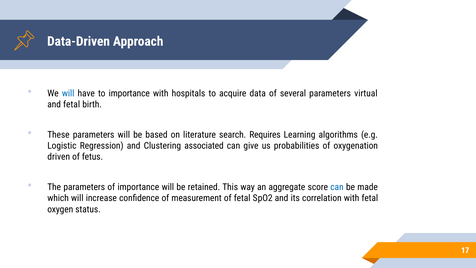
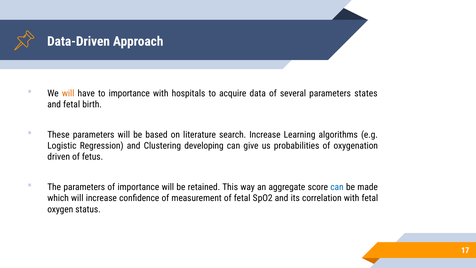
will colour: blue -> orange (68, 93)
virtual: virtual -> states (366, 93)
search Requires: Requires -> Increase (265, 135)
associated: associated -> developing (204, 146)
